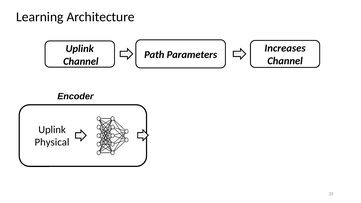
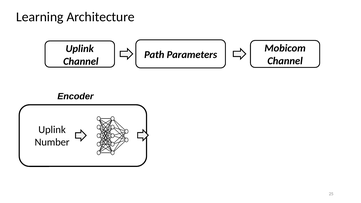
Increases: Increases -> Mobicom (285, 48)
Physical: Physical -> Number (52, 142)
